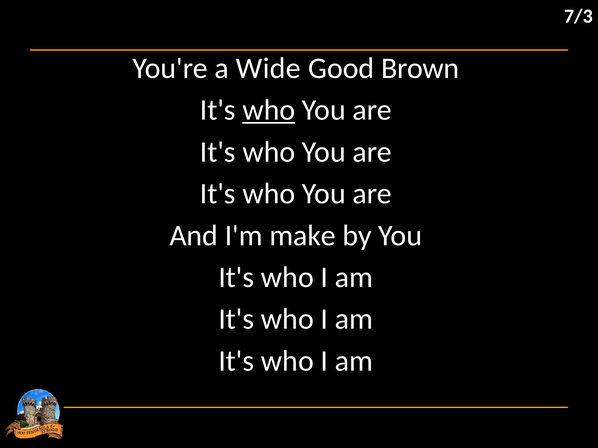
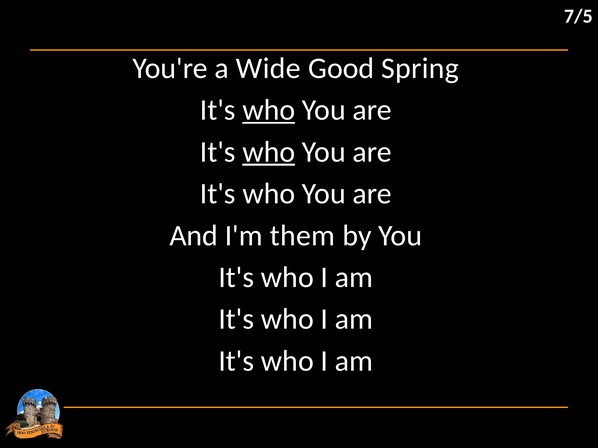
7/3: 7/3 -> 7/5 (578, 16)
Brown: Brown -> Spring (420, 68)
who underline: none -> present (269, 152)
make: make -> them (302, 236)
